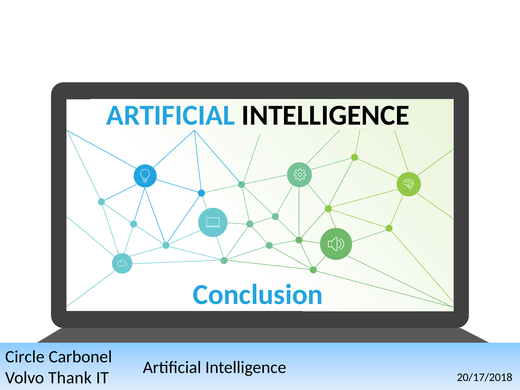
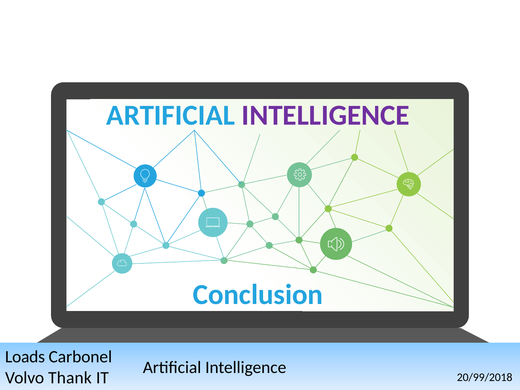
INTELLIGENCE colour: black -> purple (326, 115)
Circle: Circle -> Loads (25, 357)
20/17/2018: 20/17/2018 -> 20/99/2018 (485, 377)
